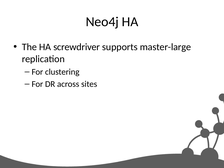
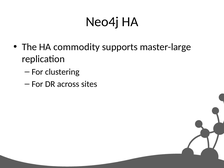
screwdriver: screwdriver -> commodity (77, 47)
